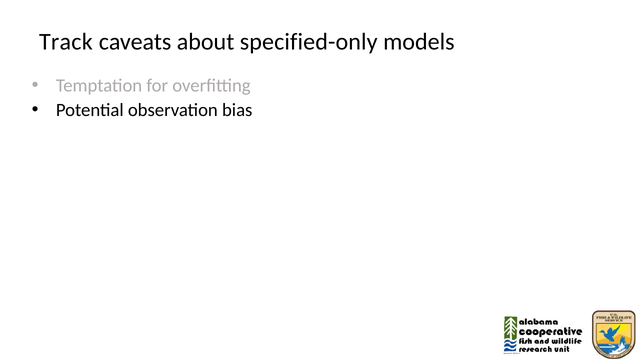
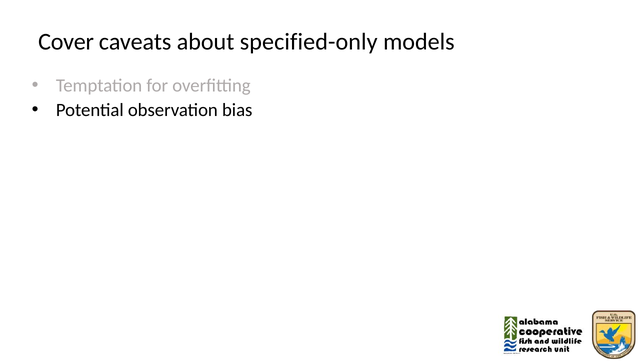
Track: Track -> Cover (66, 42)
